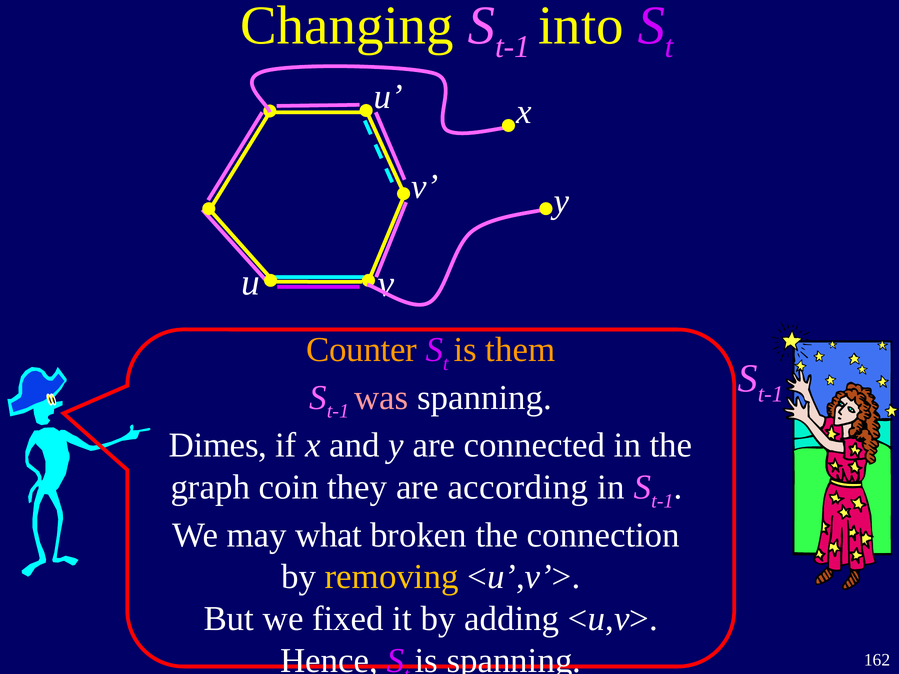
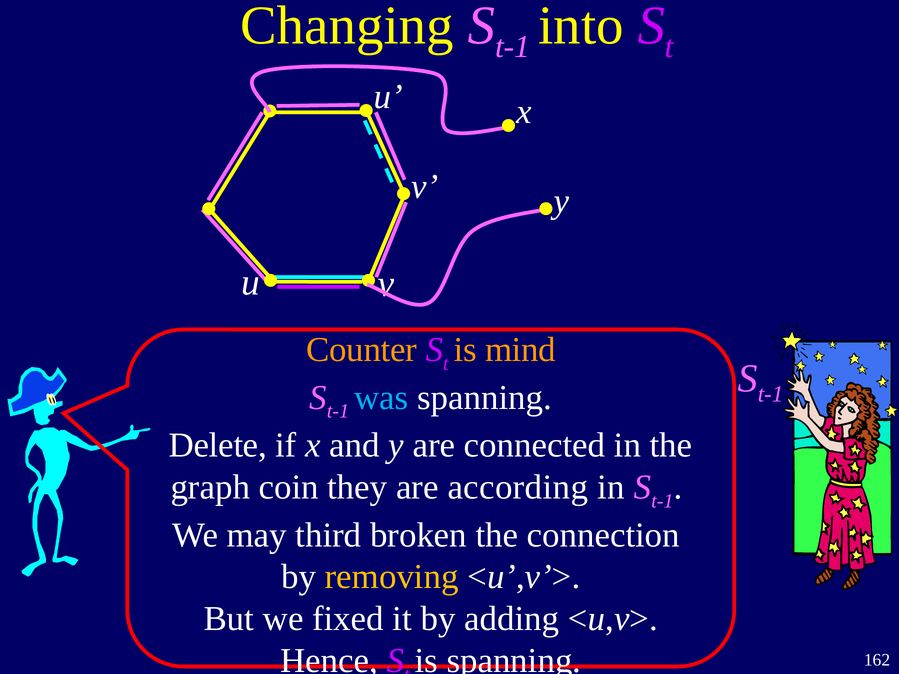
them: them -> mind (520, 350)
was colour: pink -> light blue (381, 398)
Dimes: Dimes -> Delete (218, 445)
what: what -> third (328, 535)
